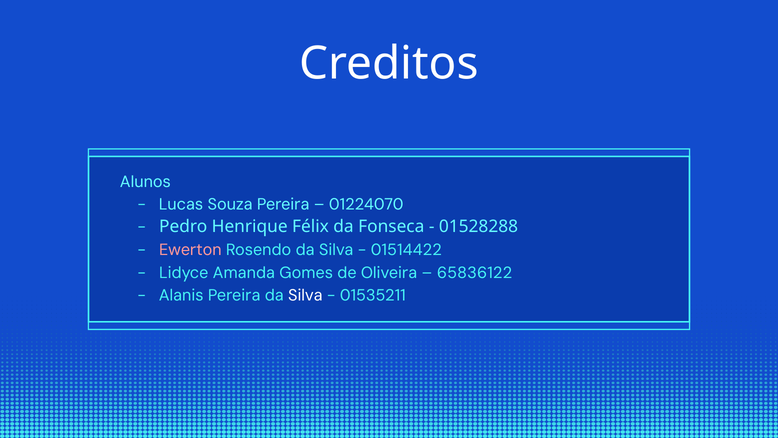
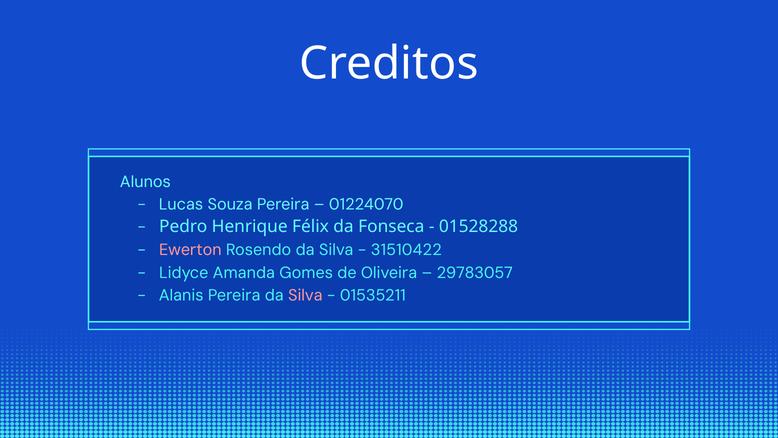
01514422: 01514422 -> 31510422 (406, 250)
65836122: 65836122 -> 29783057 (475, 273)
Silva colour: white -> pink (305, 295)
